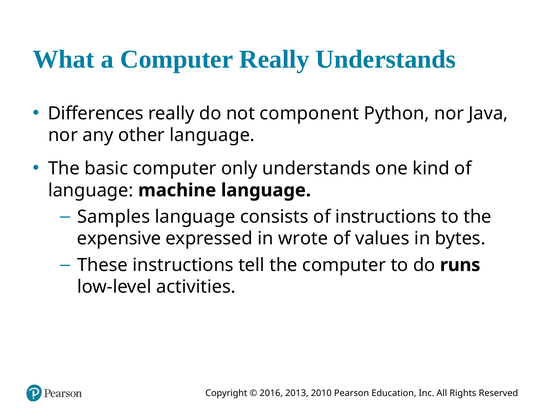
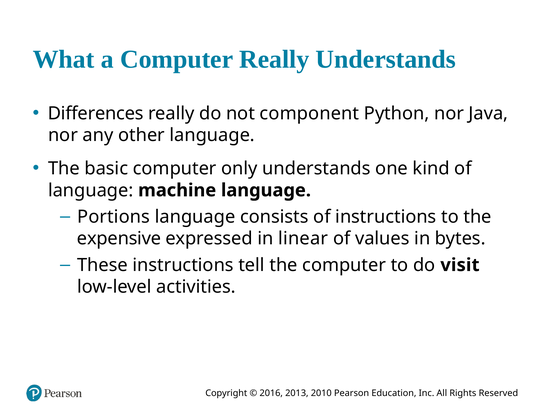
Samples: Samples -> Portions (114, 217)
wrote: wrote -> linear (303, 239)
runs: runs -> visit (460, 265)
